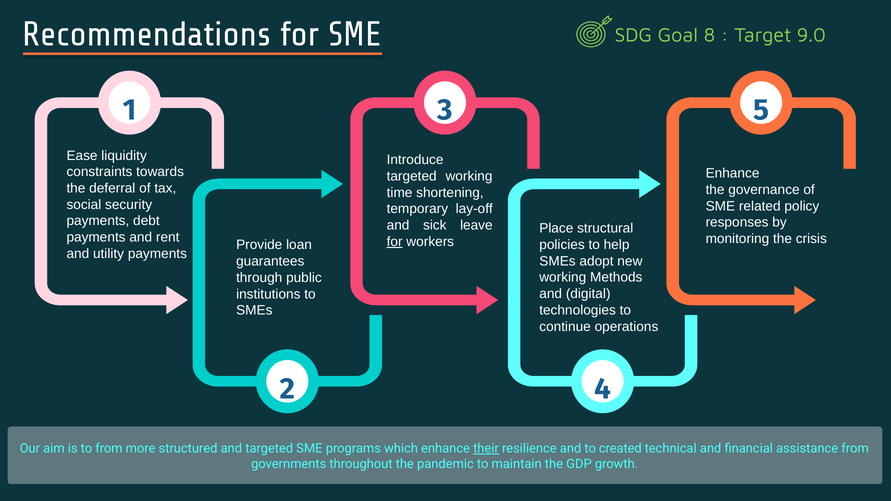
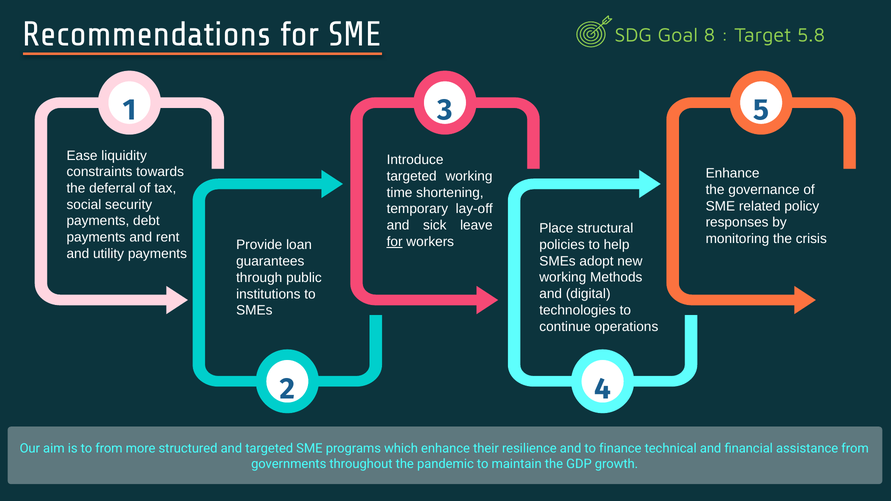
9.0: 9.0 -> 5.8 (811, 35)
their underline: present -> none (486, 449)
created: created -> finance (620, 449)
